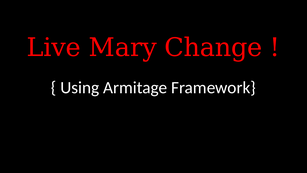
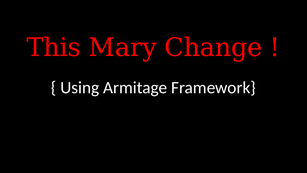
Live: Live -> This (54, 48)
